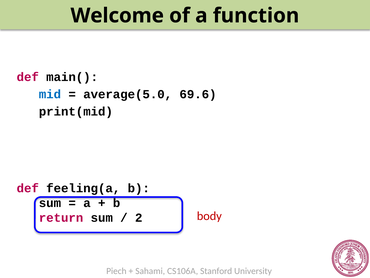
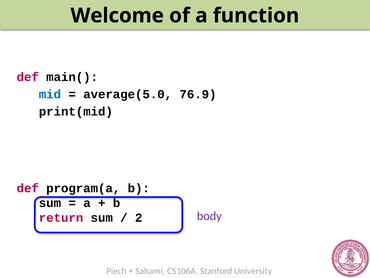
69.6: 69.6 -> 76.9 (198, 94)
feeling(a: feeling(a -> program(a (83, 188)
body colour: red -> purple (209, 216)
